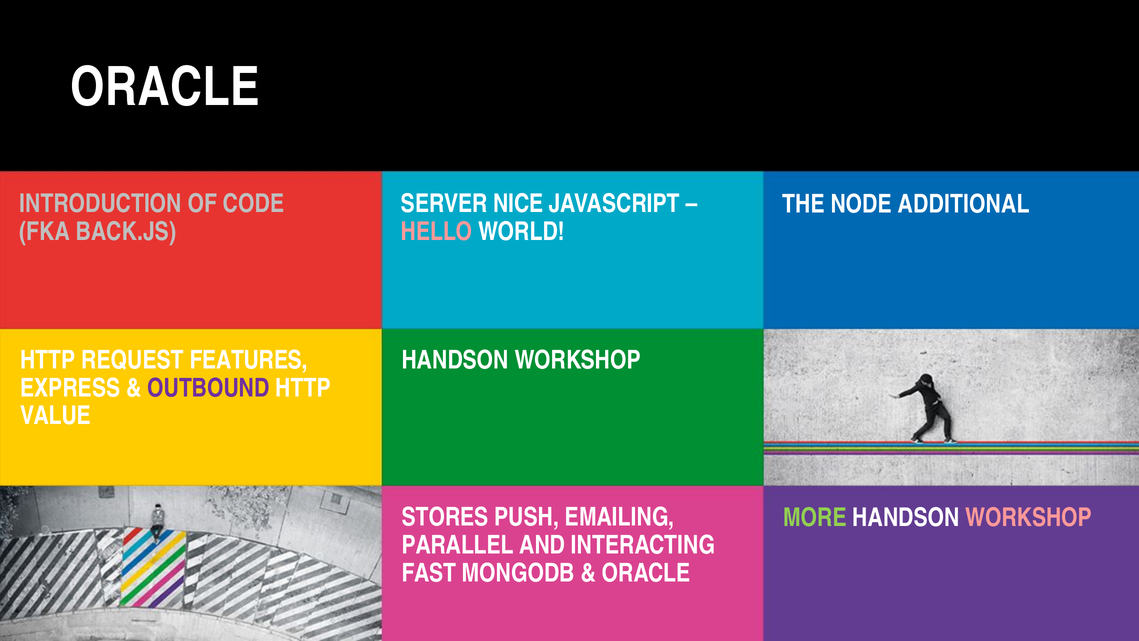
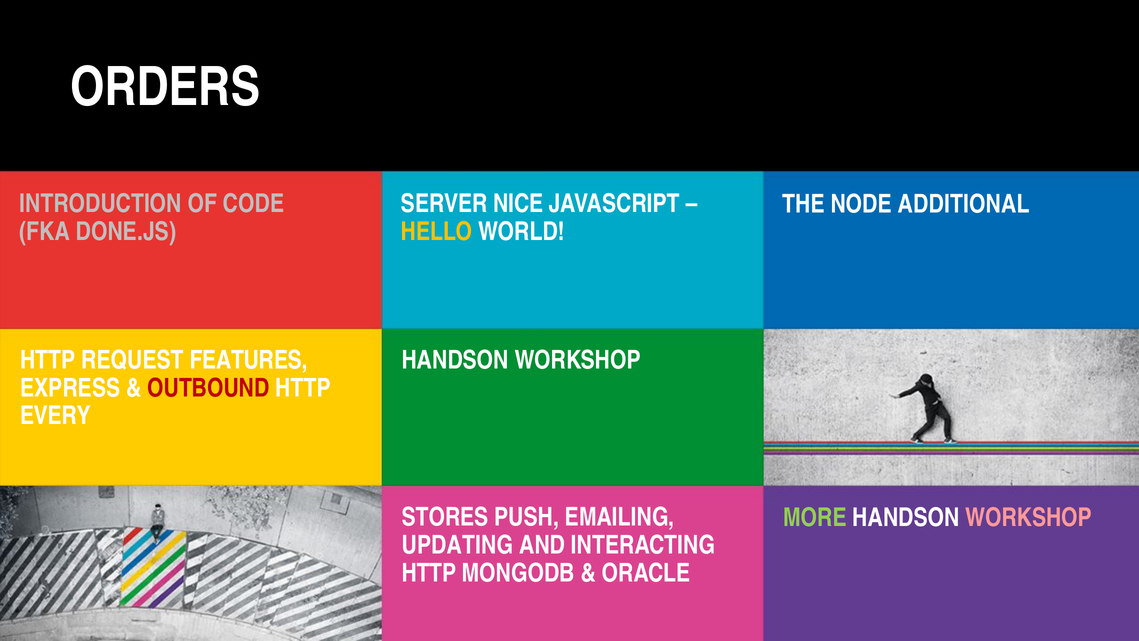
ORACLE: ORACLE -> ORDERS (165, 87)
BACK.JS: BACK.JS -> DONE.JS (126, 231)
HELLO colour: pink -> yellow (437, 231)
OUTBOUND colour: purple -> red (208, 388)
VALUE: VALUE -> EVERY (55, 416)
PARALLEL: PARALLEL -> UPDATING (457, 545)
FAST: FAST -> HTTP (429, 573)
